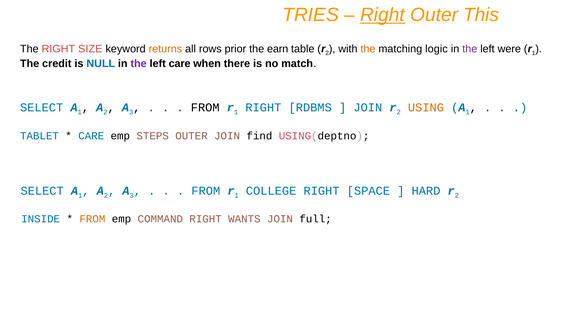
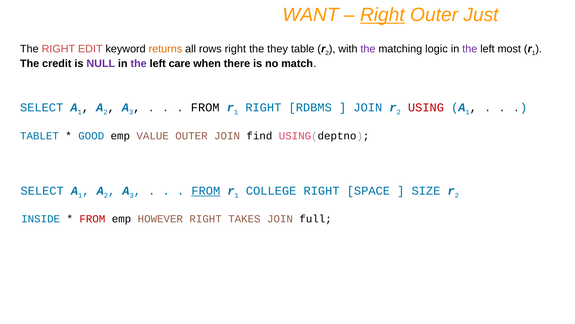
TRIES: TRIES -> WANT (311, 15)
This: This -> Just (481, 15)
SIZE: SIZE -> EDIT (90, 49)
rows prior: prior -> right (235, 49)
earn: earn -> they (278, 49)
the colour: orange -> purple (368, 49)
were: were -> most (509, 49)
NULL colour: blue -> purple (101, 64)
USING colour: orange -> red (426, 107)
CARE: CARE -> GOOD (91, 136)
STEPS: STEPS -> VALUE (153, 136)
FROM underline: none -> present (206, 190)
HARD: HARD -> SIZE (426, 190)
FROM colour: orange -> red (92, 219)
COMMAND: COMMAND -> HOWEVER (160, 219)
WANTS: WANTS -> TAKES (244, 219)
